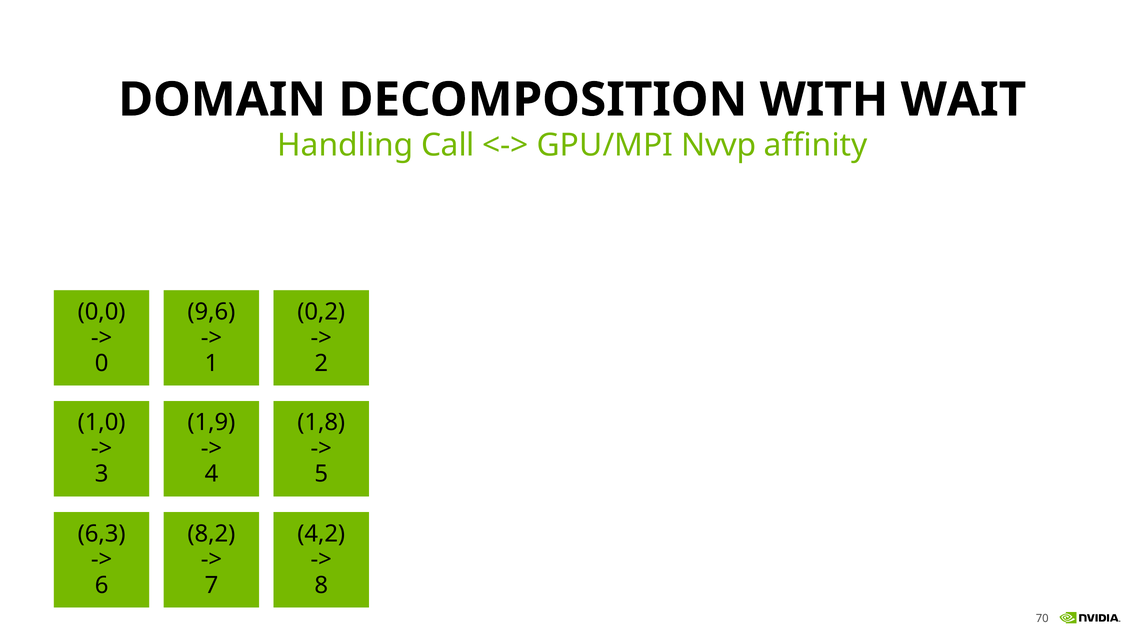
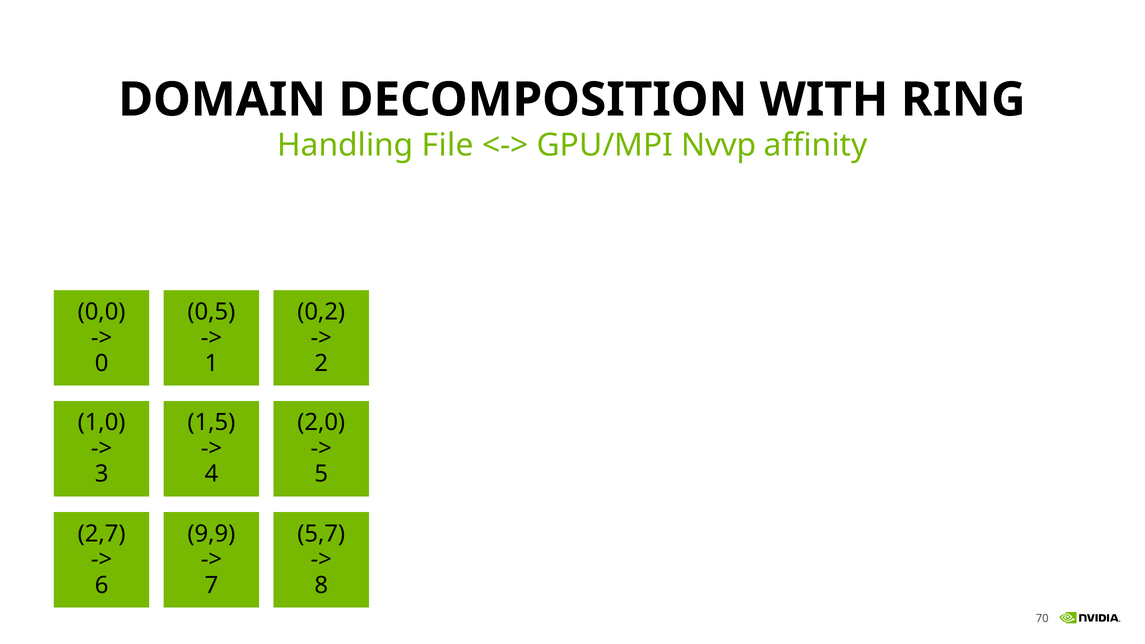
WAIT: WAIT -> RING (963, 100)
Call: Call -> File (448, 145)
9,6: 9,6 -> 0,5 (211, 312)
1,9: 1,9 -> 1,5 (211, 422)
1,8: 1,8 -> 2,0 (321, 422)
6,3: 6,3 -> 2,7 (102, 534)
8,2: 8,2 -> 9,9 (211, 534)
4,2: 4,2 -> 5,7 (321, 534)
